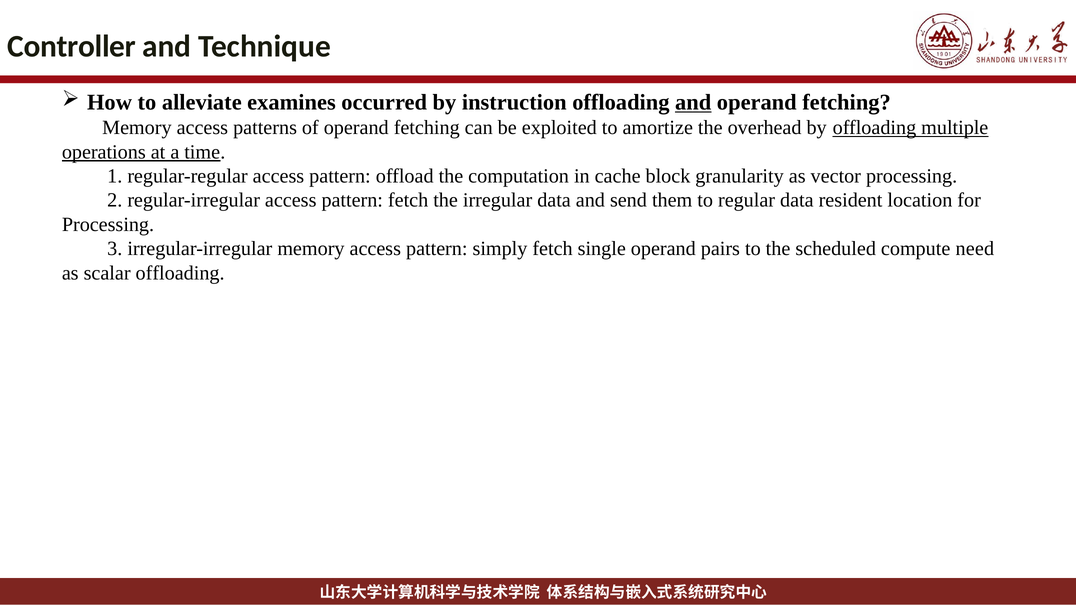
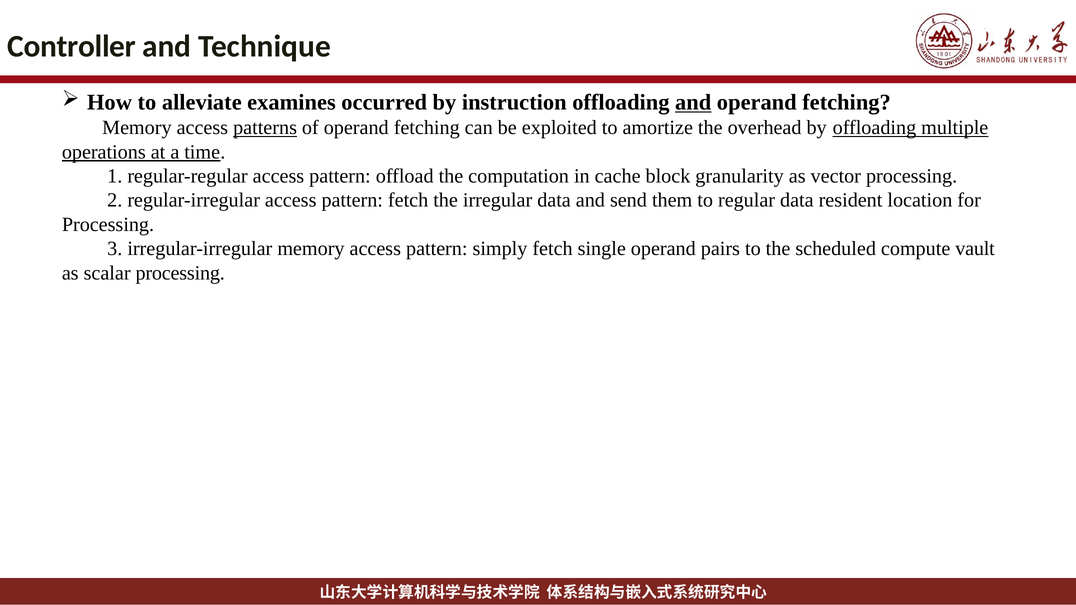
patterns underline: none -> present (265, 128)
need: need -> vault (975, 249)
scalar offloading: offloading -> processing (180, 273)
